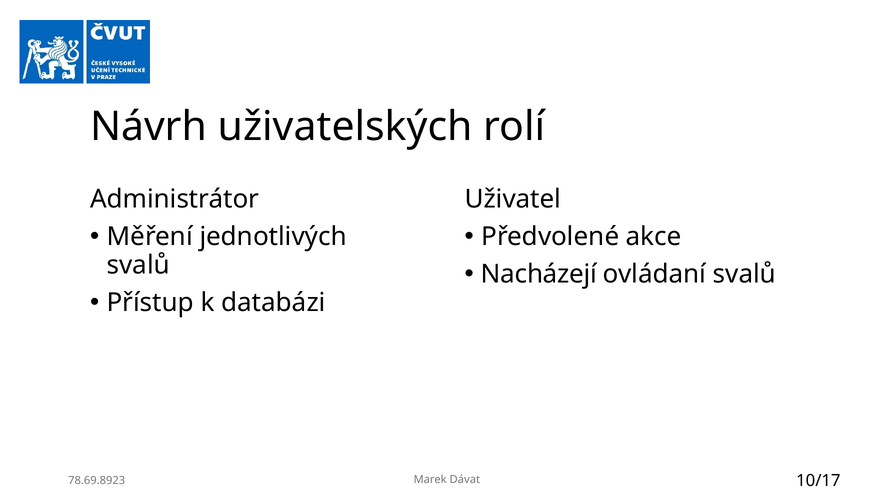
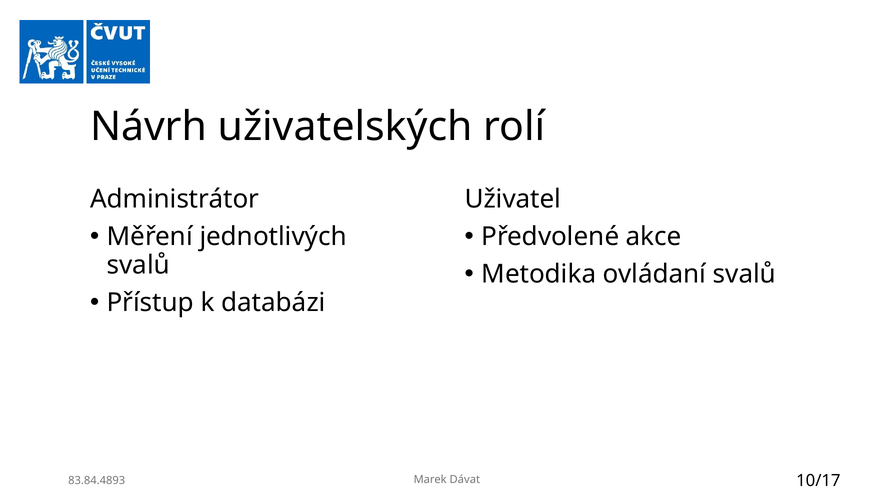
Nacházejí: Nacházejí -> Metodika (539, 274)
78.69.8923: 78.69.8923 -> 83.84.4893 (97, 480)
